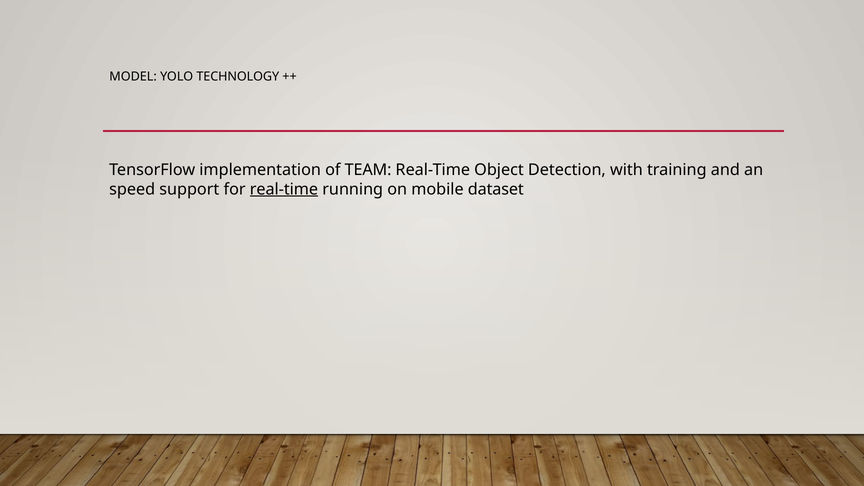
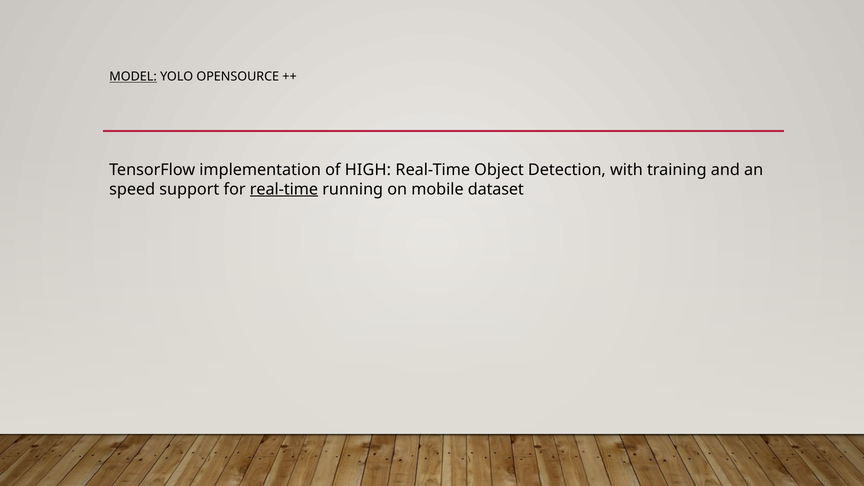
MODEL underline: none -> present (133, 77)
TECHNOLOGY: TECHNOLOGY -> OPENSOURCE (238, 77)
TEAM: TEAM -> HIGH (368, 170)
